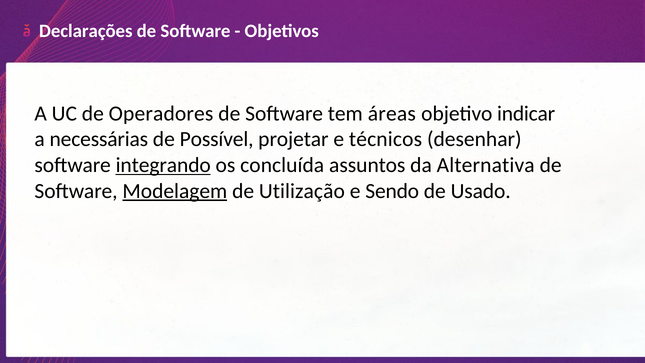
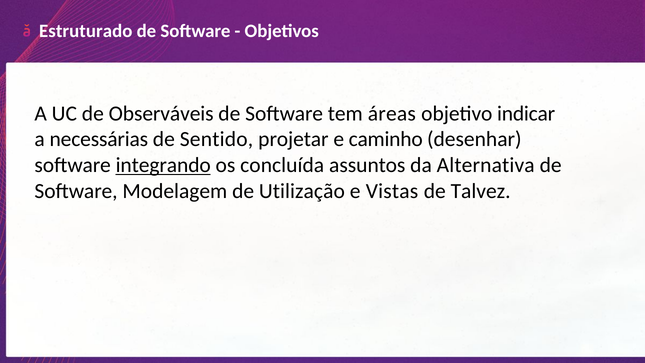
Declarações: Declarações -> Estruturado (86, 31)
Operadores: Operadores -> Observáveis (161, 113)
Possível: Possível -> Sentido (216, 139)
técnicos: técnicos -> caminho (386, 139)
Modelagem underline: present -> none (175, 191)
Sendo: Sendo -> Vistas (392, 191)
Usado: Usado -> Talvez (481, 191)
